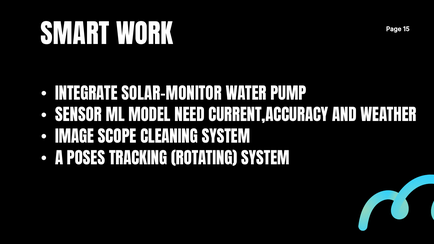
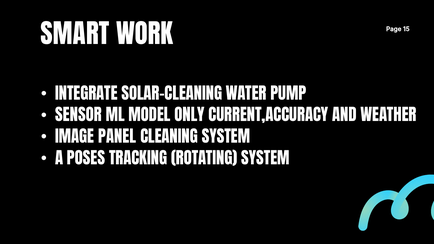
SOLAR-MONITOR: SOLAR-MONITOR -> SOLAR-CLEANING (172, 94)
NEED: NEED -> ONLY (190, 116)
SCOPE: SCOPE -> PANEL (117, 137)
